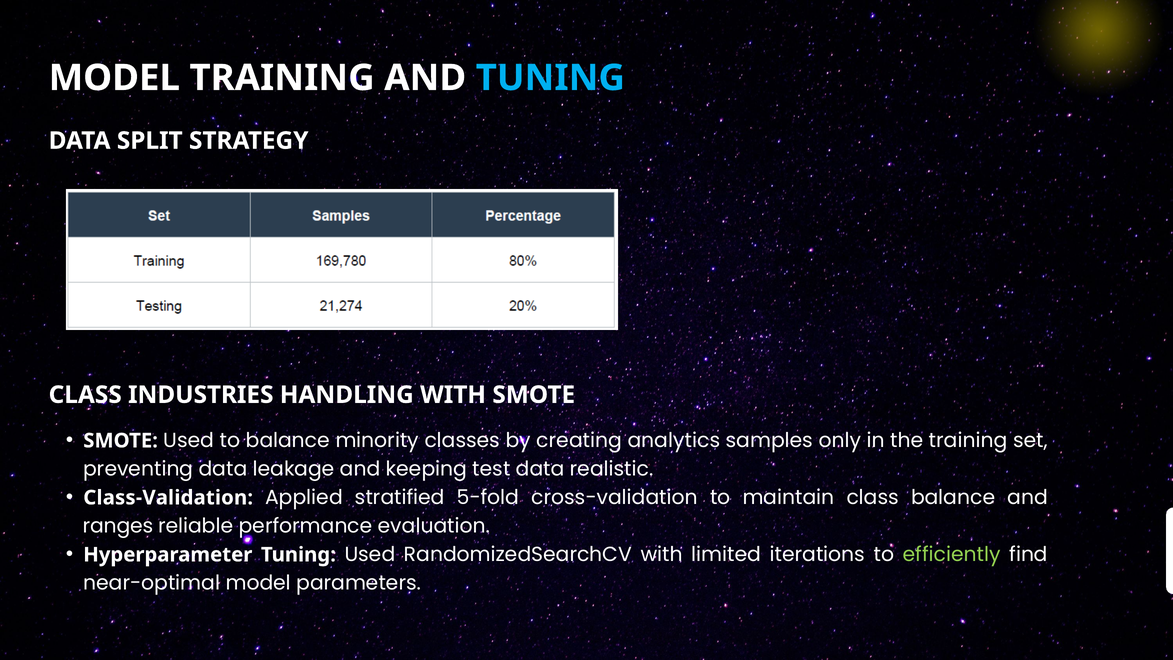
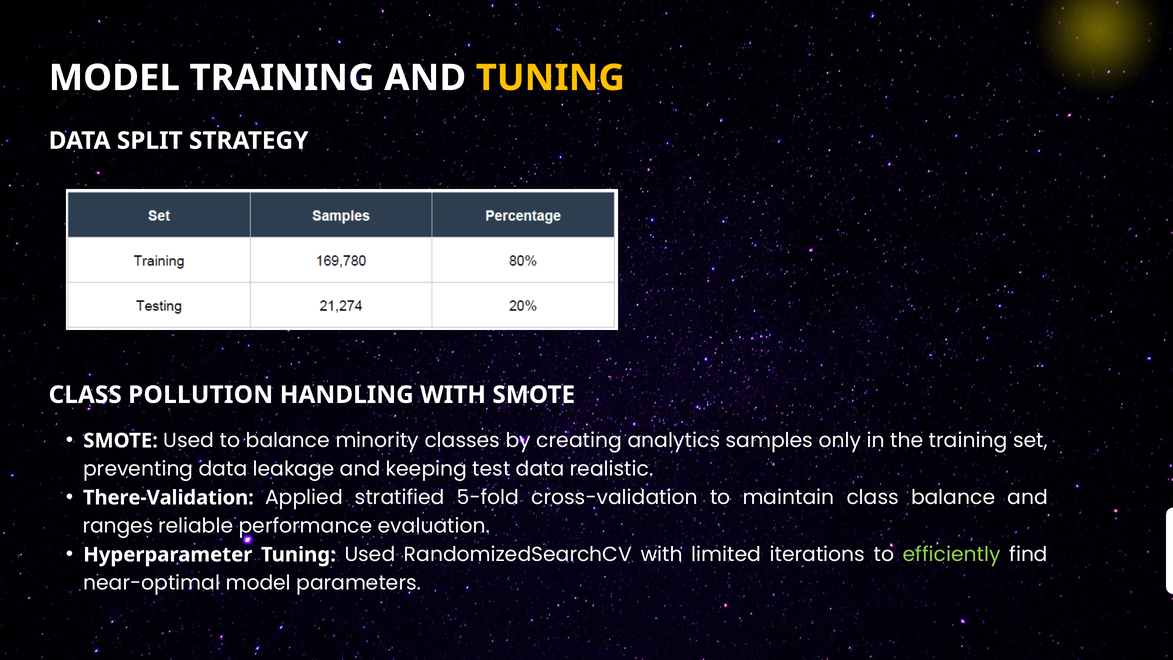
TUNING colour: light blue -> yellow (550, 78)
INDUSTRIES: INDUSTRIES -> POLLUTION (201, 395)
Class-Validation: Class-Validation -> There-Validation (168, 498)
